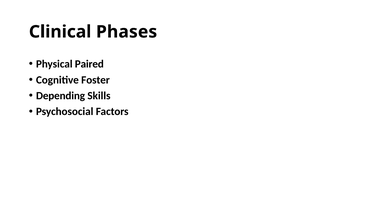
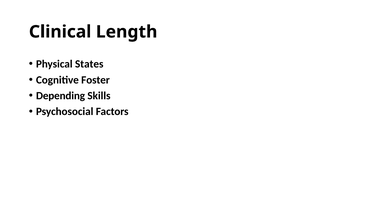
Phases: Phases -> Length (127, 32)
Paired: Paired -> States (89, 64)
